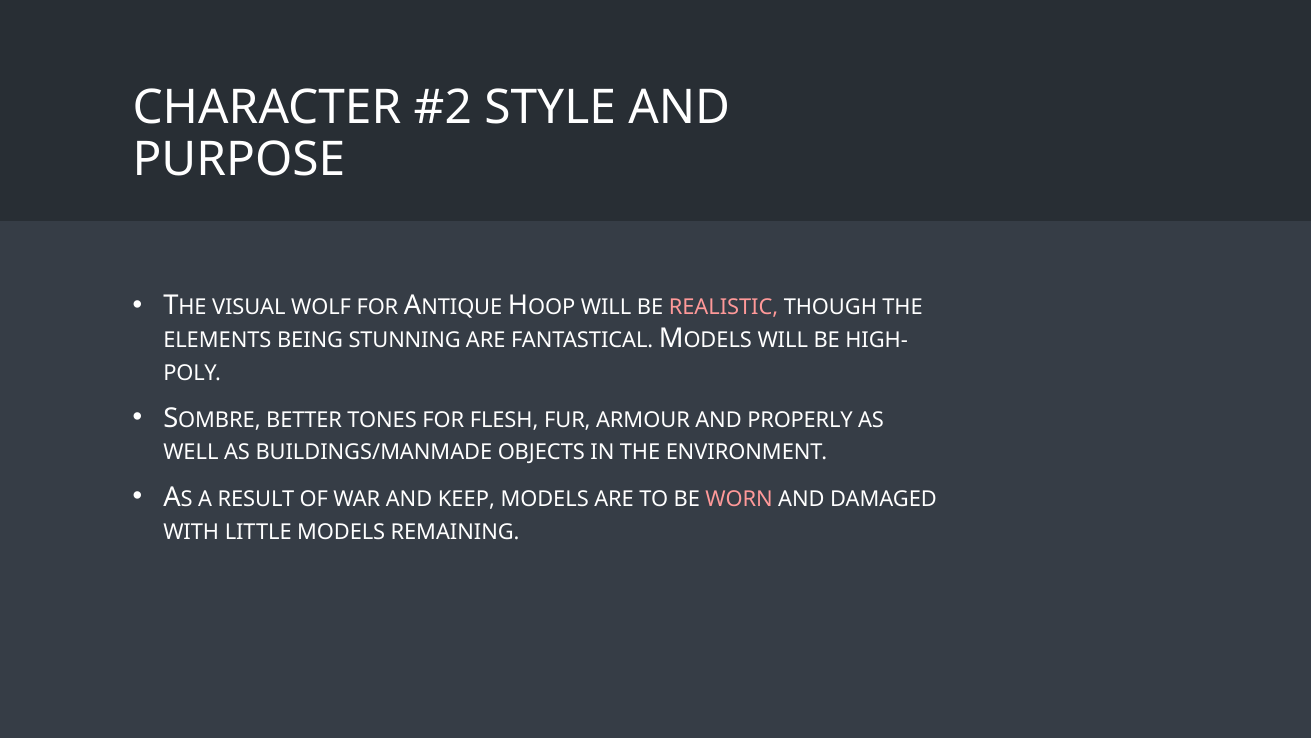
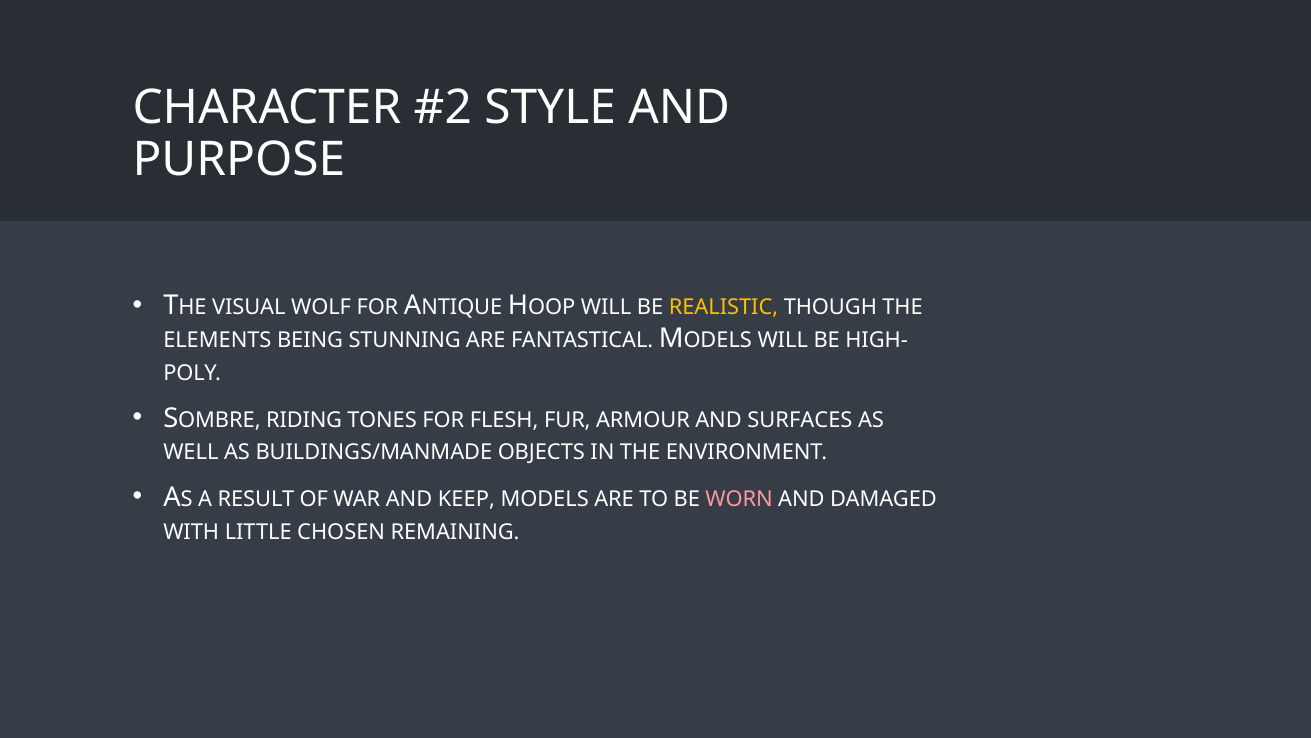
REALISTIC colour: pink -> yellow (723, 307)
BETTER: BETTER -> RIDING (304, 420)
PROPERLY: PROPERLY -> SURFACES (800, 420)
LITTLE MODELS: MODELS -> CHOSEN (341, 532)
